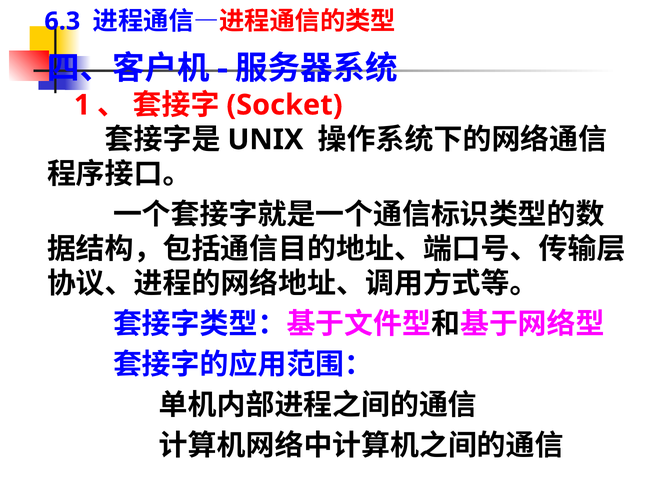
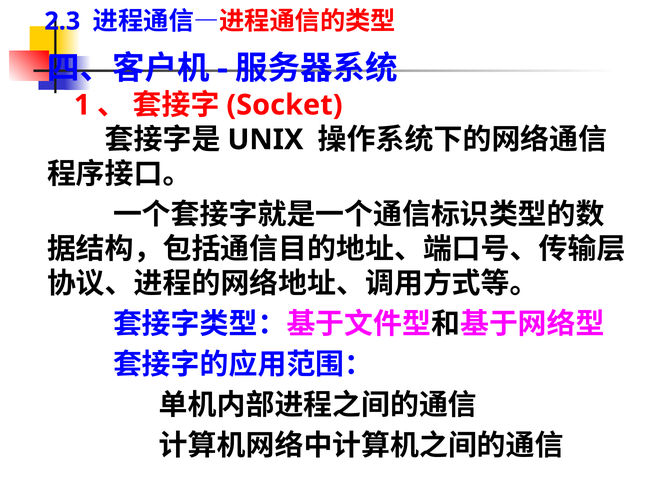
6.3: 6.3 -> 2.3 (62, 21)
